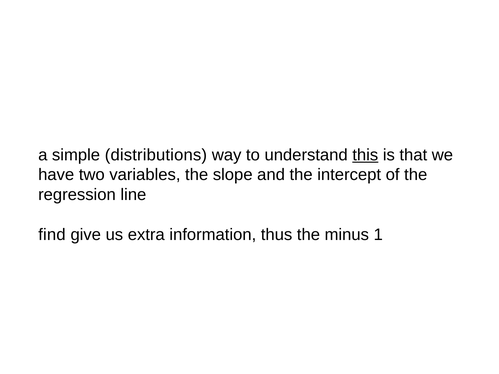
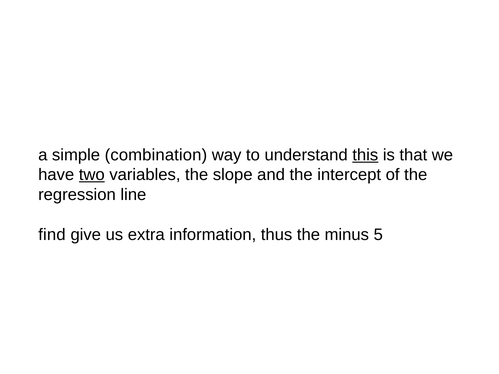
distributions: distributions -> combination (156, 155)
two underline: none -> present (92, 175)
1: 1 -> 5 (378, 235)
